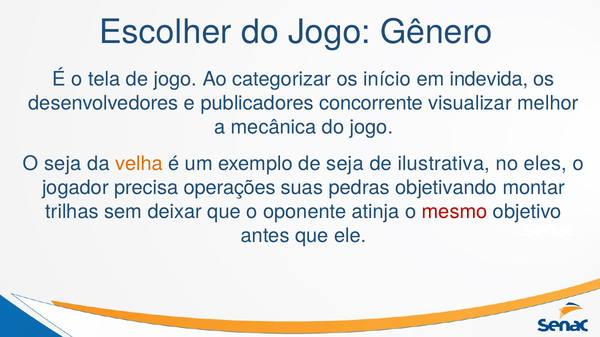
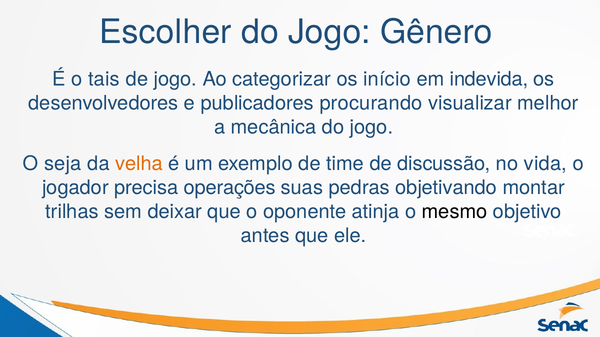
tela: tela -> tais (104, 79)
concorrente: concorrente -> procurando (371, 103)
de seja: seja -> time (345, 164)
ilustrativa: ilustrativa -> discussão (444, 164)
eles: eles -> vida (545, 164)
mesmo colour: red -> black (455, 212)
